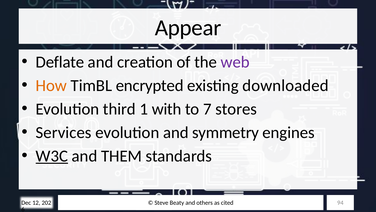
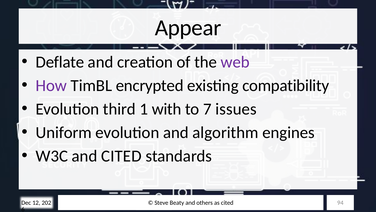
How colour: orange -> purple (51, 85)
downloaded: downloaded -> compatibility (286, 85)
stores: stores -> issues (236, 109)
Services: Services -> Uniform (64, 132)
symmetry: symmetry -> algorithm (225, 132)
W3C underline: present -> none (52, 156)
and THEM: THEM -> CITED (121, 156)
